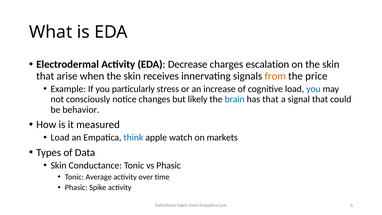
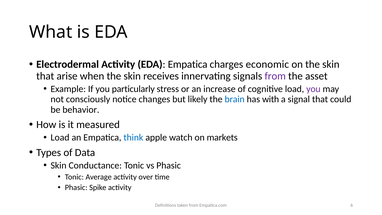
EDA Decrease: Decrease -> Empatica (188, 64)
escalation: escalation -> economic (267, 64)
from colour: orange -> purple (275, 76)
price: price -> asset (316, 76)
you colour: blue -> purple (313, 89)
has that: that -> with (271, 99)
